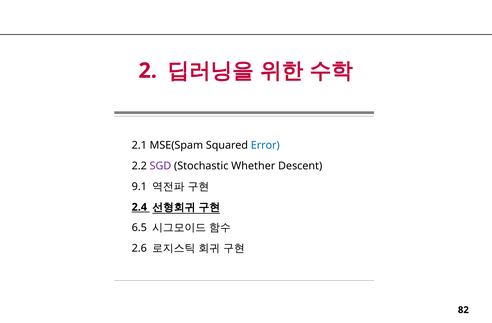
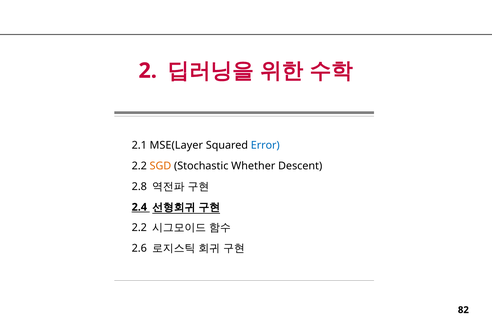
MSE(Spam: MSE(Spam -> MSE(Layer (176, 145)
SGD colour: purple -> orange (160, 166)
9.1: 9.1 -> 2.8 (139, 187)
6.5: 6.5 -> 2.2 (139, 228)
